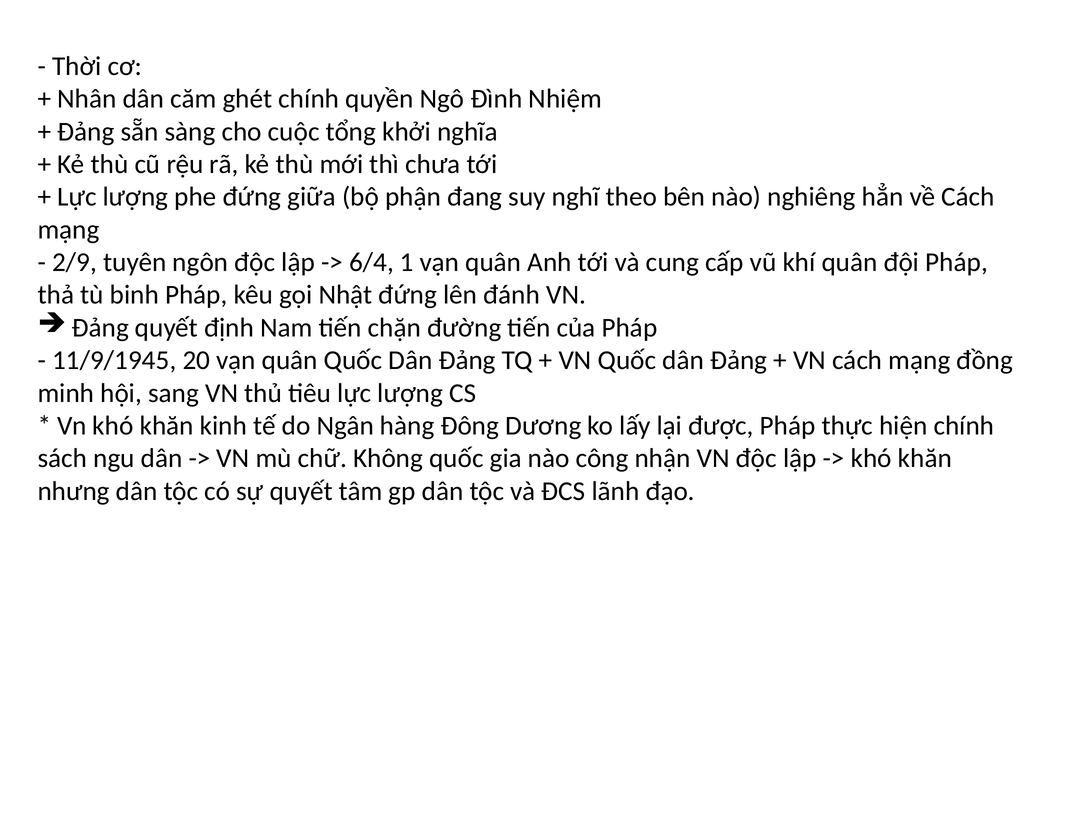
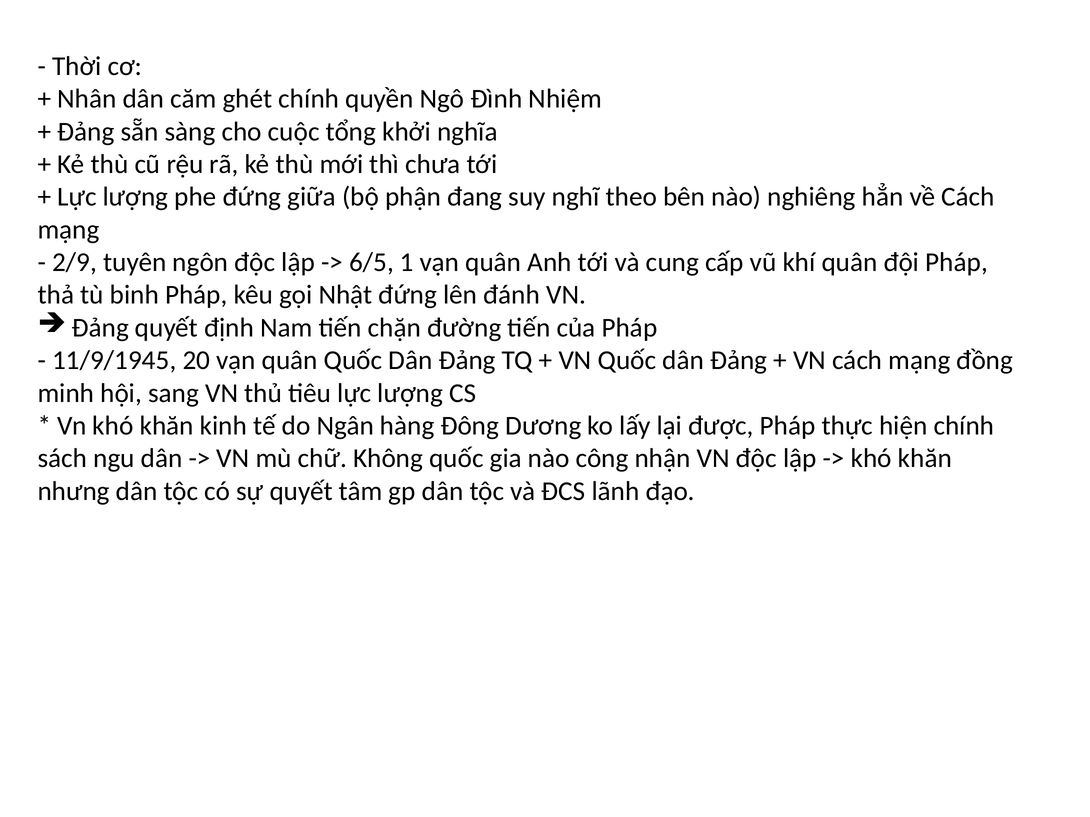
6/4: 6/4 -> 6/5 (371, 262)
